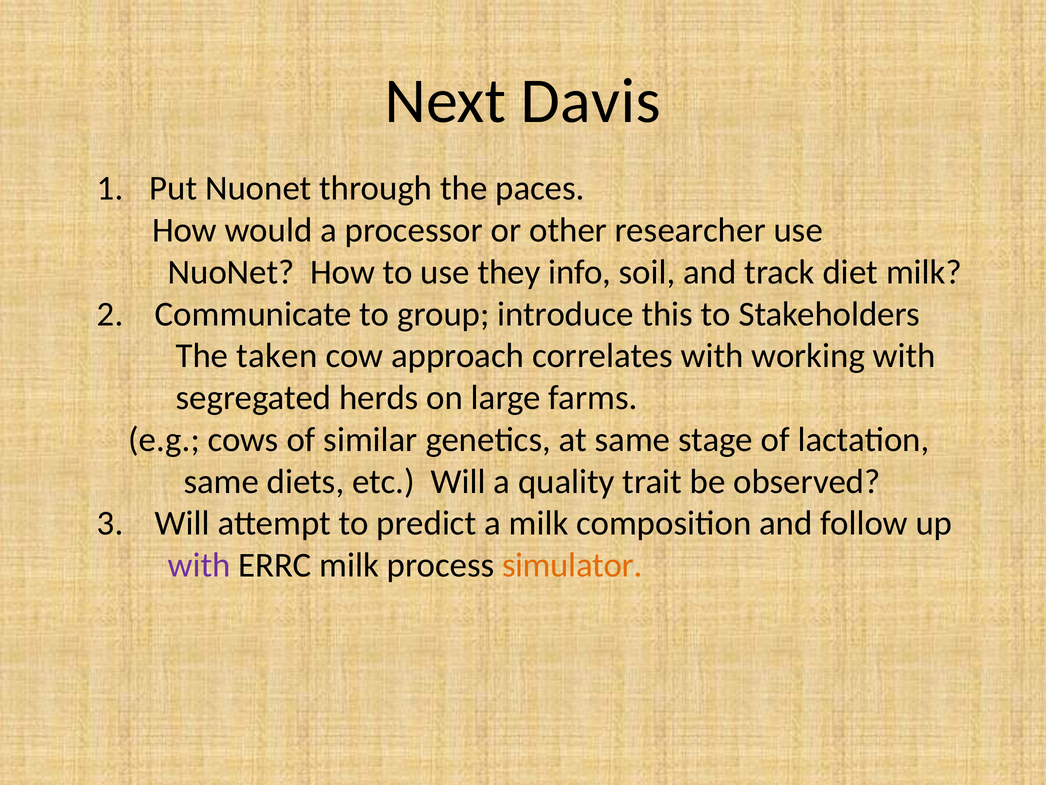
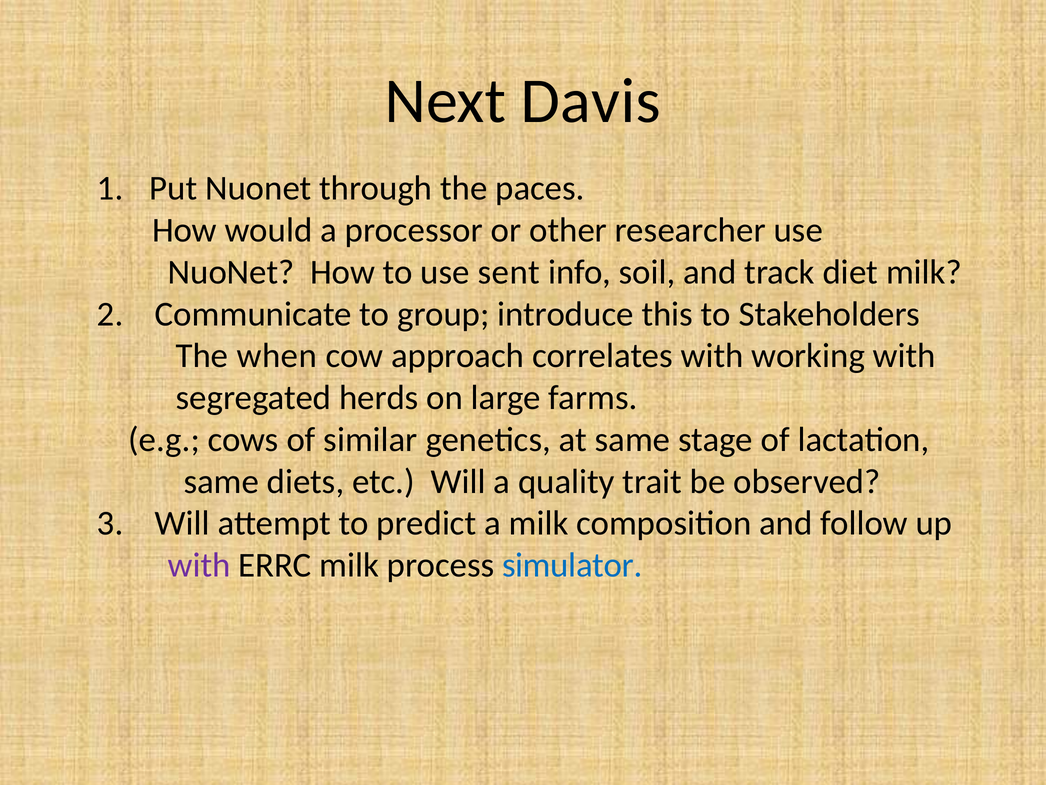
they: they -> sent (509, 272)
taken: taken -> when (277, 356)
simulator colour: orange -> blue (572, 565)
